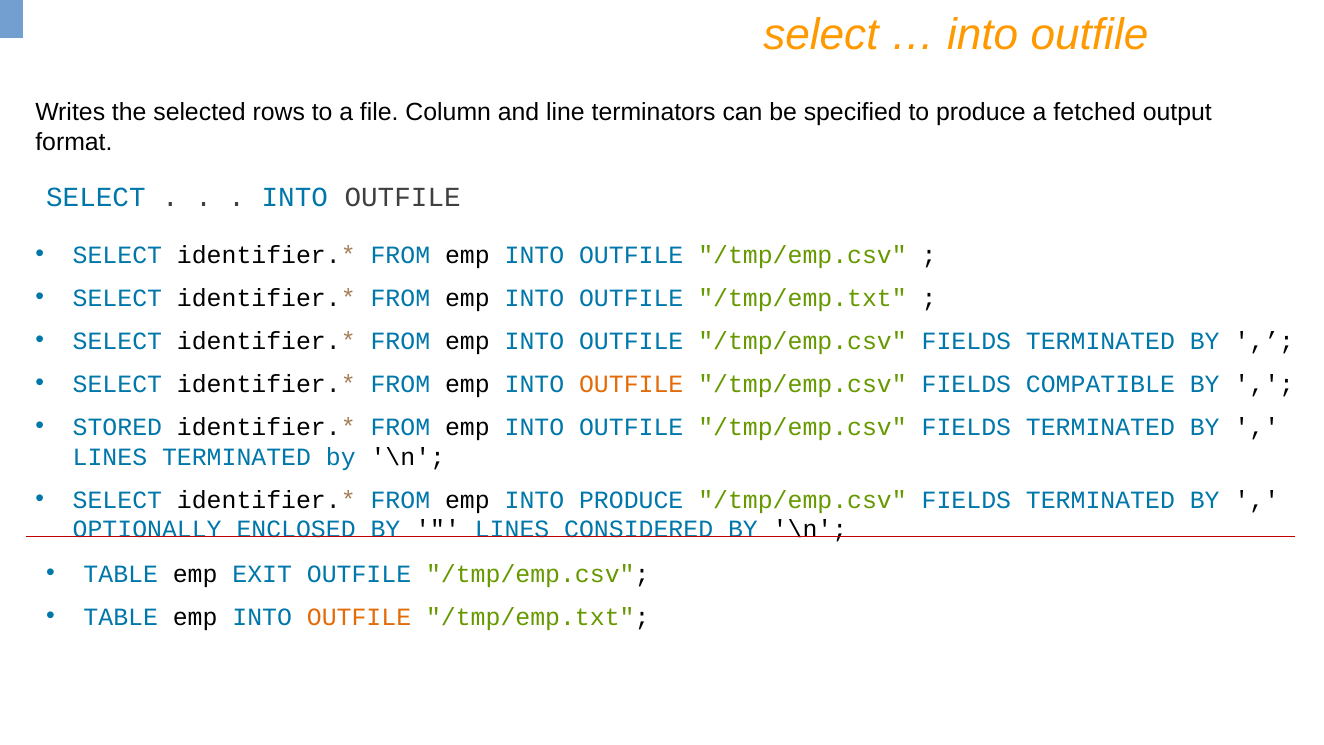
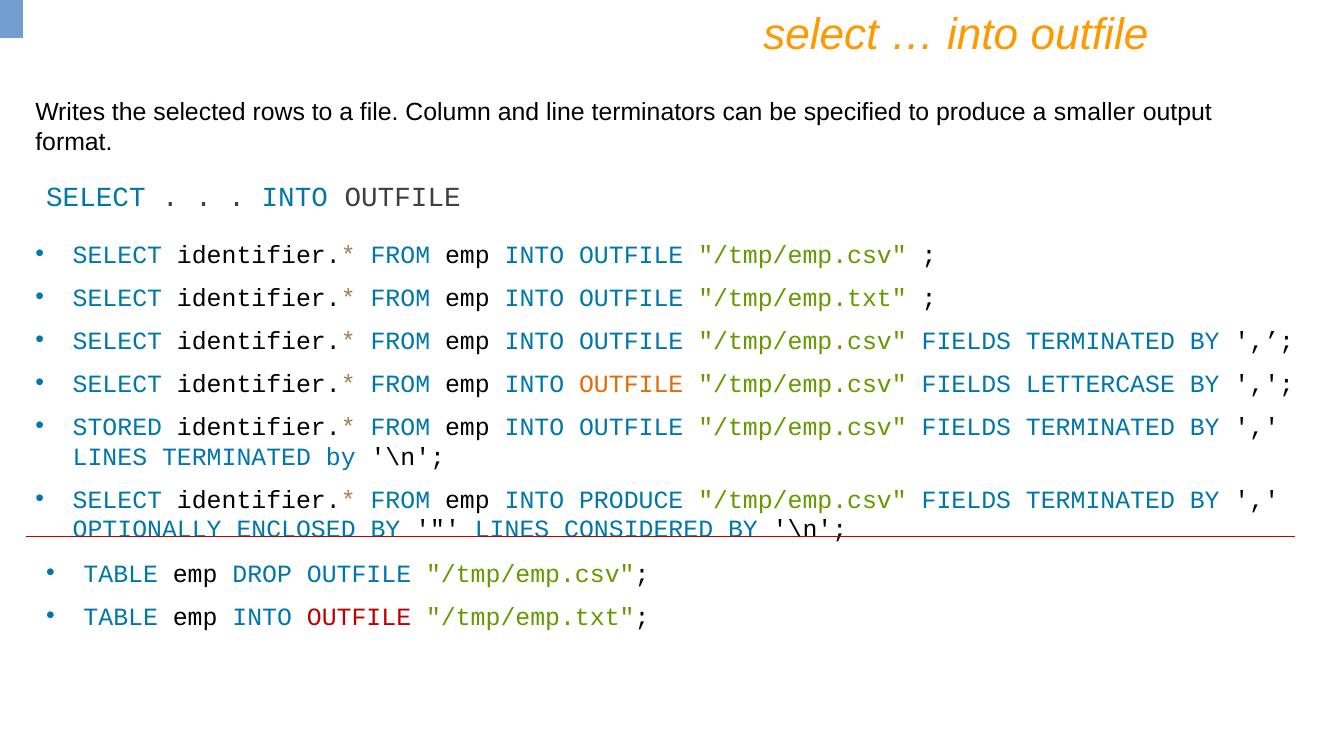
fetched: fetched -> smaller (1095, 112)
COMPATIBLE: COMPATIBLE -> LETTERCASE (1100, 384)
EXIT: EXIT -> DROP (262, 574)
OUTFILE colour: orange -> red (359, 617)
